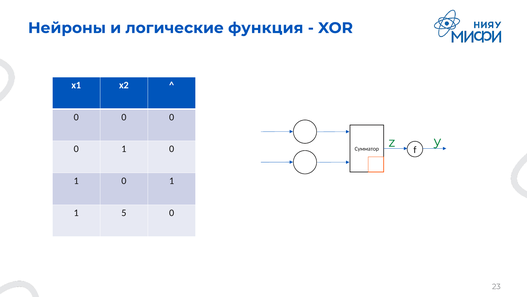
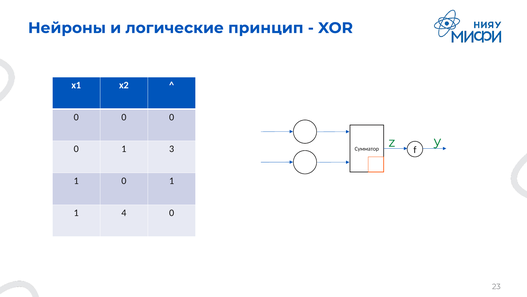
функция: функция -> принцип (266, 28)
0: 0 -> 3 (172, 149)
5: 5 -> 4 (124, 213)
